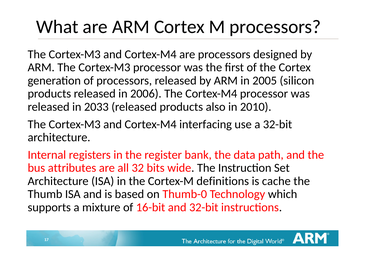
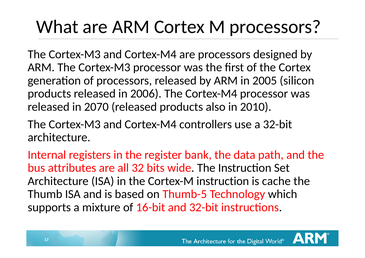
2033: 2033 -> 2070 (96, 107)
interfacing: interfacing -> controllers (206, 124)
Cortex-M definitions: definitions -> instruction (223, 181)
Thumb-0: Thumb-0 -> Thumb-5 (185, 194)
